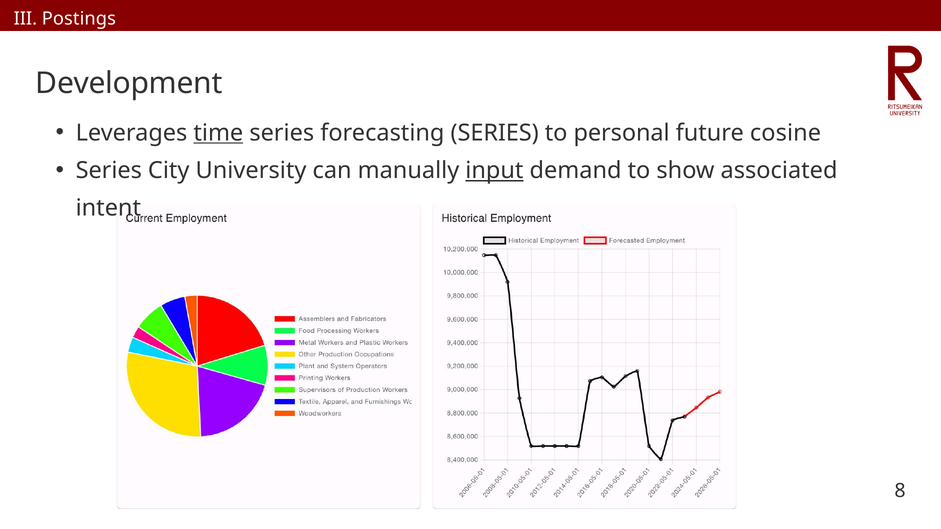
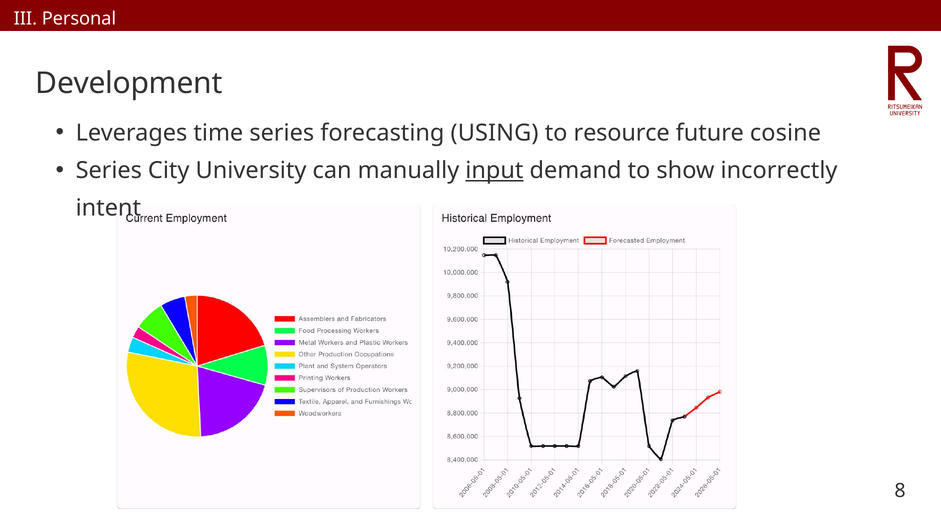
Postings: Postings -> Personal (79, 19)
time underline: present -> none (218, 133)
forecasting SERIES: SERIES -> USING (495, 133)
personal: personal -> resource (622, 133)
associated: associated -> incorrectly (779, 171)
